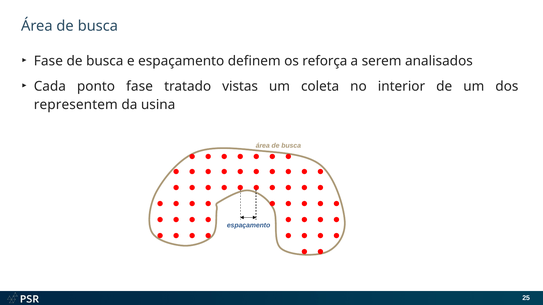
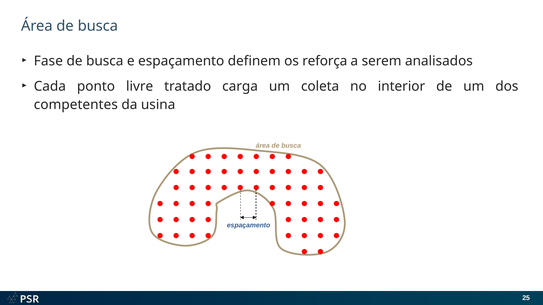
ponto fase: fase -> livre (140, 86)
vistas: vistas -> carga (240, 86)
representem: representem -> competentes (76, 105)
